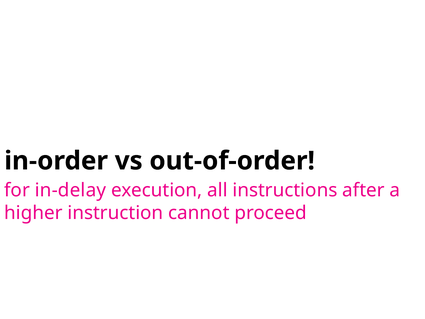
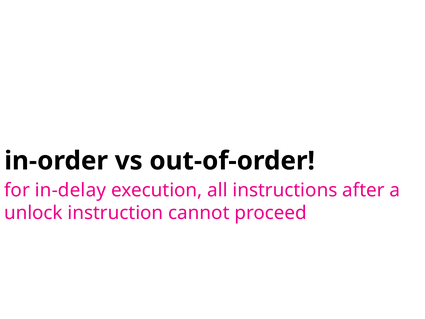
higher: higher -> unlock (33, 213)
